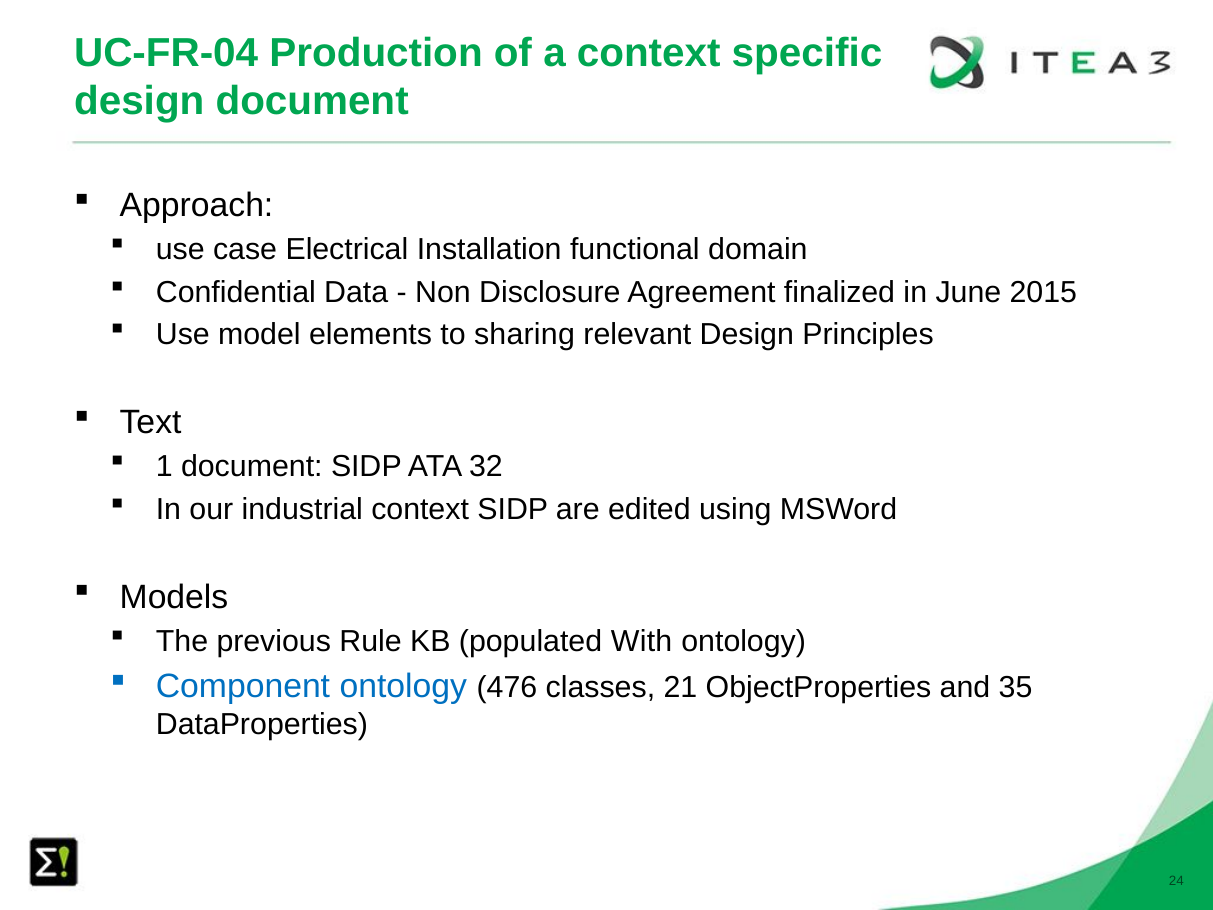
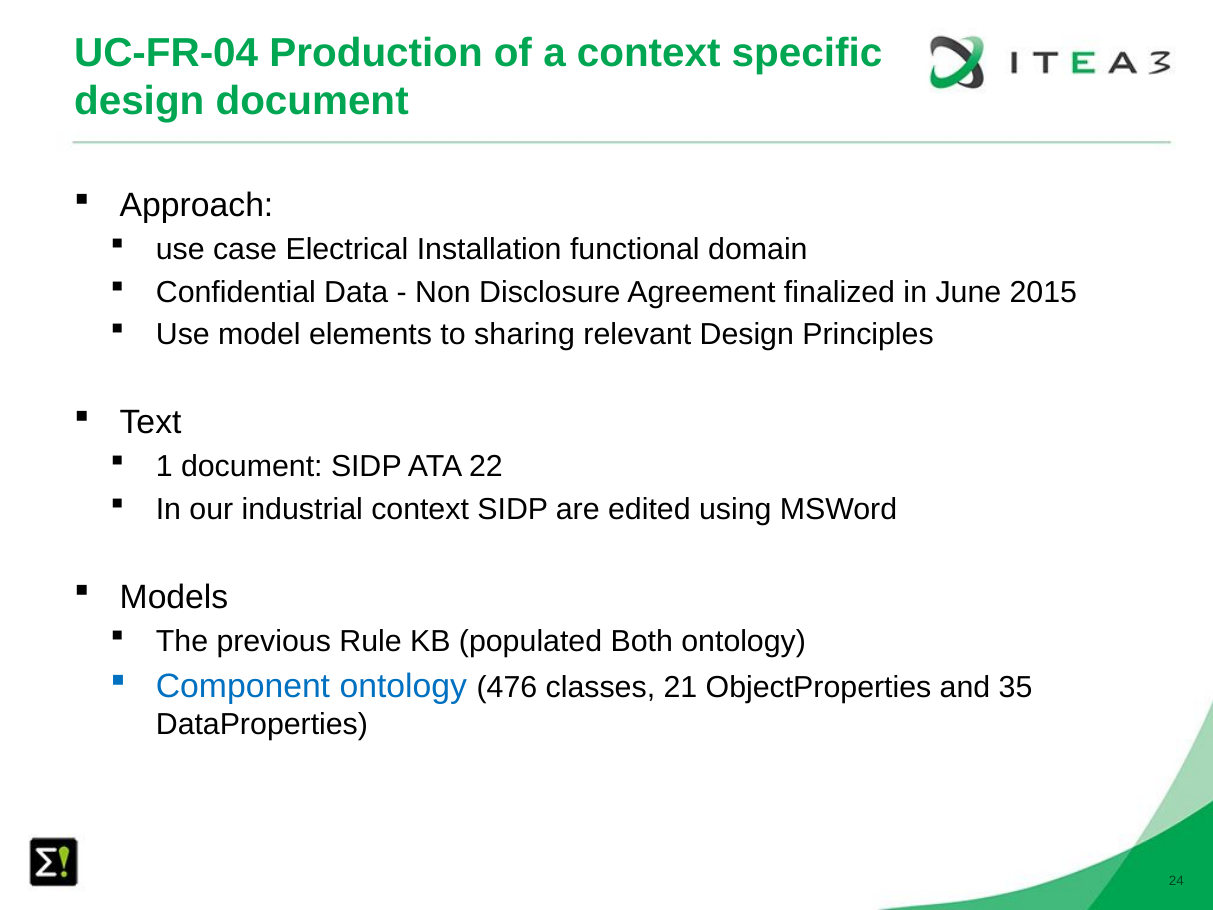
32: 32 -> 22 (486, 467)
With: With -> Both (642, 641)
